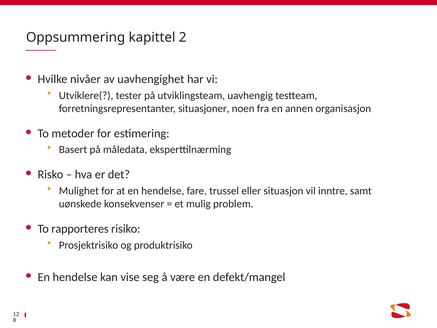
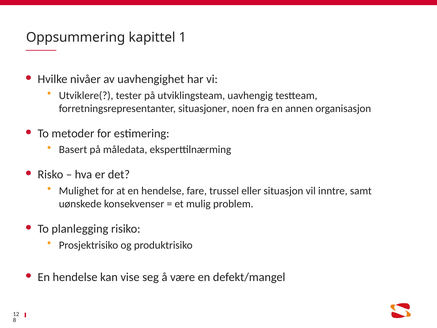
2: 2 -> 1 (183, 37)
rapporteres: rapporteres -> planlegging (80, 229)
